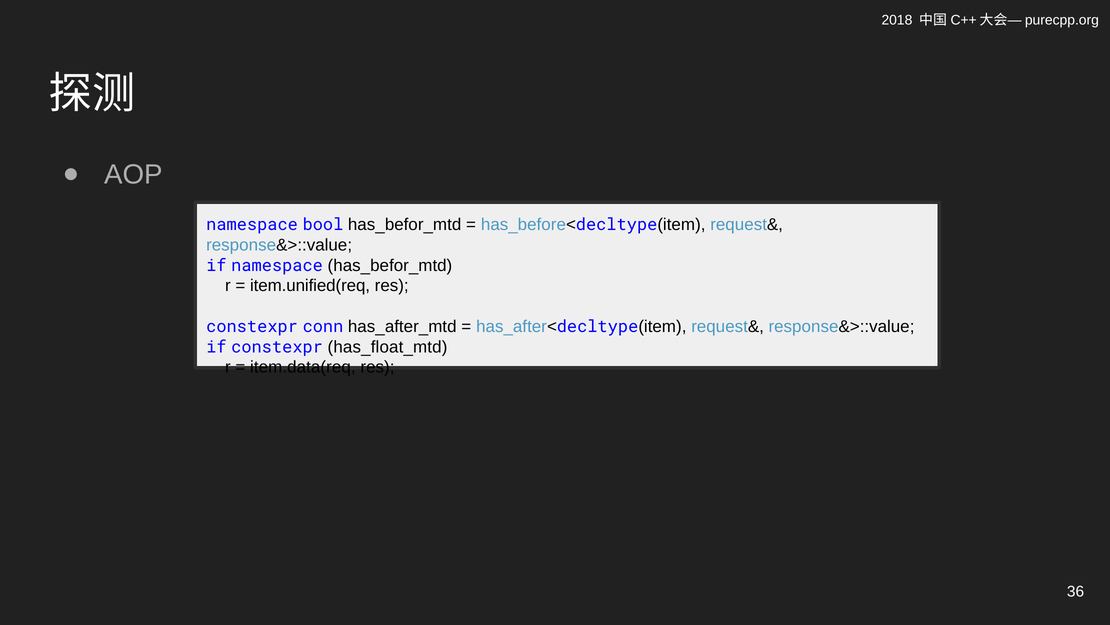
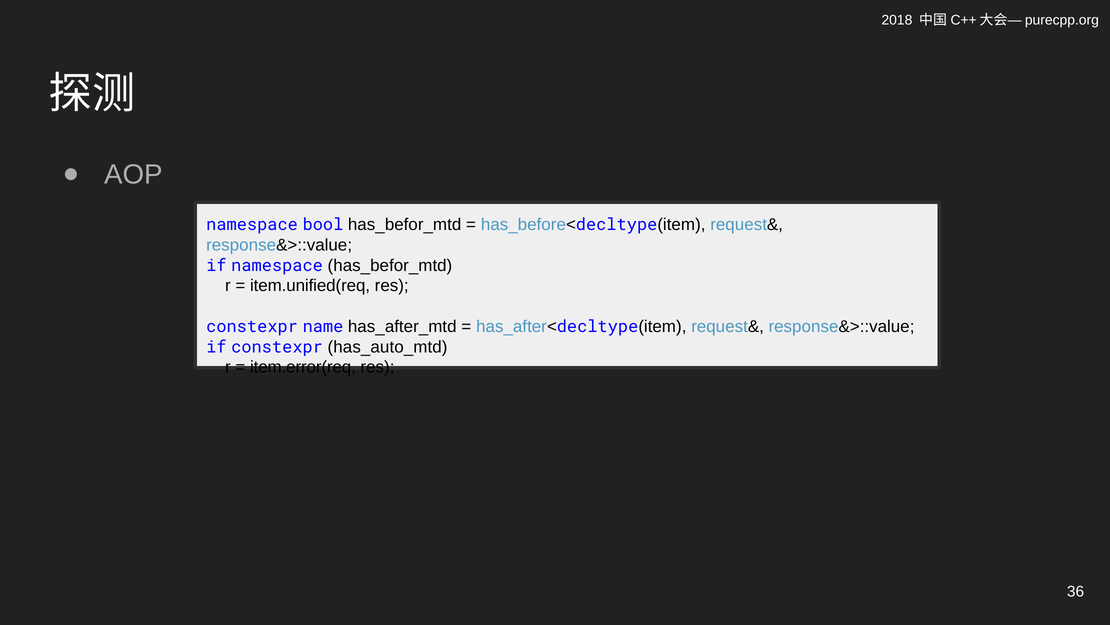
conn: conn -> name (323, 326)
has_float_mtd: has_float_mtd -> has_auto_mtd (388, 347)
item.data(req: item.data(req -> item.error(req (303, 367)
